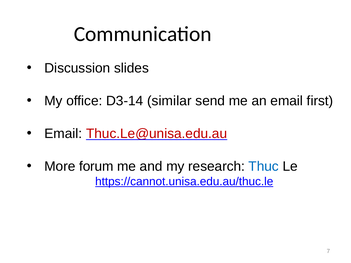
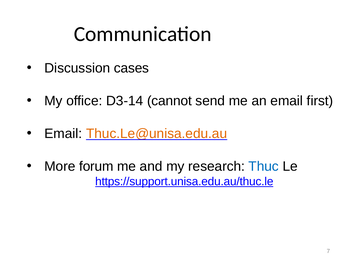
slides: slides -> cases (131, 68)
similar: similar -> cannot (169, 101)
Thuc.Le@unisa.edu.au colour: red -> orange (157, 134)
https://cannot.unisa.edu.au/thuc.le: https://cannot.unisa.edu.au/thuc.le -> https://support.unisa.edu.au/thuc.le (184, 182)
